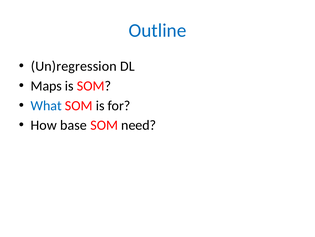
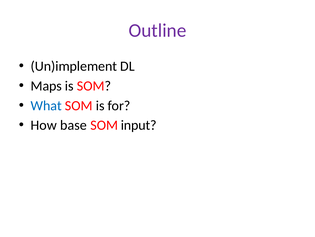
Outline colour: blue -> purple (157, 30)
Un)regression: Un)regression -> Un)implement (74, 66)
need: need -> input (139, 125)
